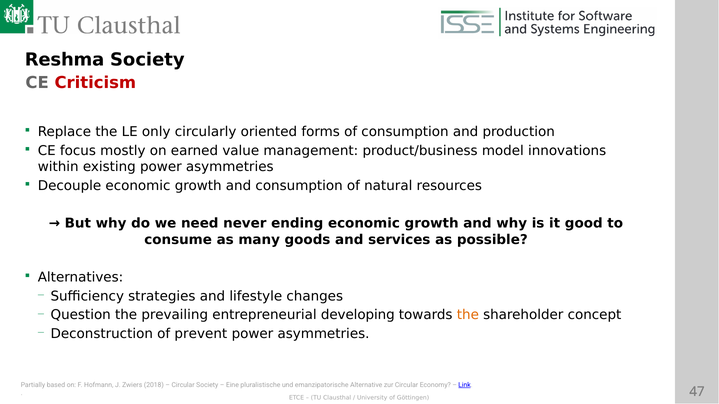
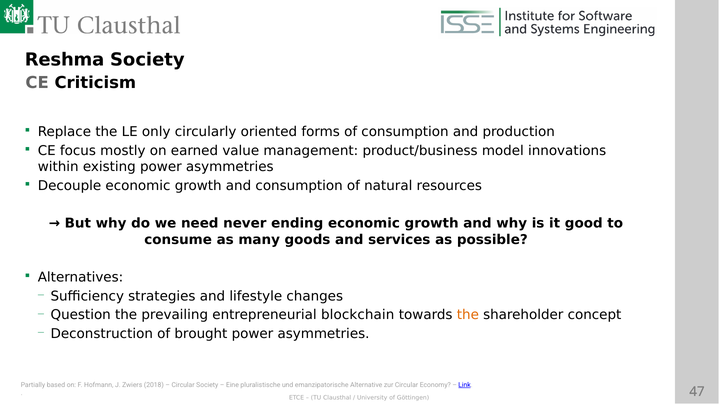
Criticism colour: red -> black (95, 83)
developing: developing -> blockchain (358, 315)
prevent: prevent -> brought (201, 334)
